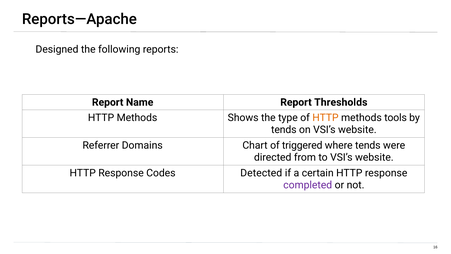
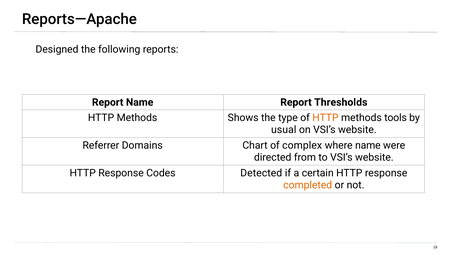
tends: tends -> usual (284, 130)
triggered: triggered -> complex (302, 145)
where tends: tends -> name (368, 145)
completed colour: purple -> orange (308, 185)
